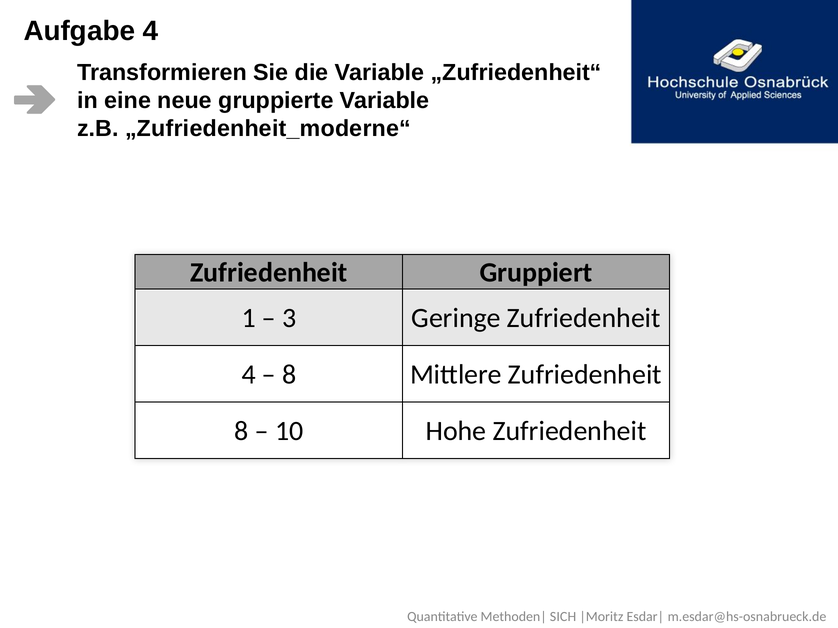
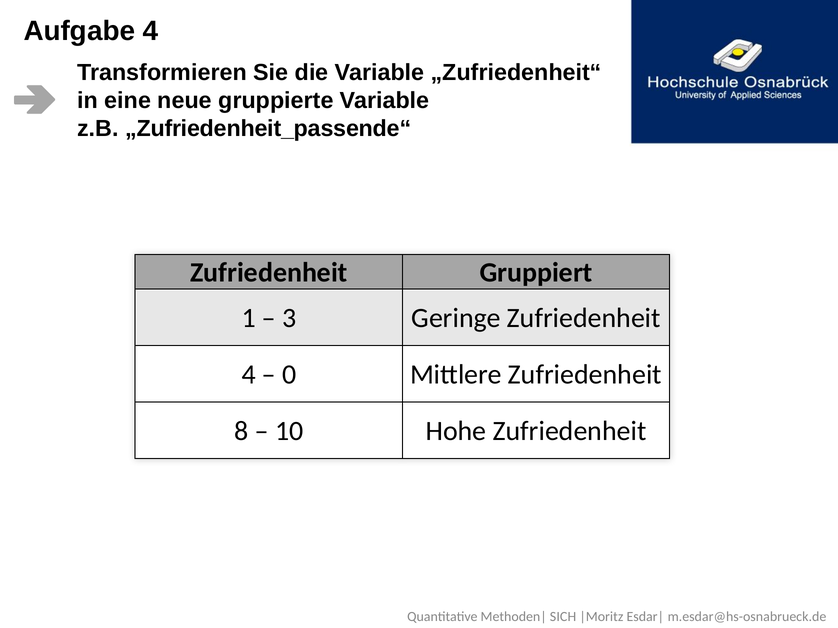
„Zufriedenheit_moderne“: „Zufriedenheit_moderne“ -> „Zufriedenheit_passende“ (268, 129)
8: 8 -> 0 (289, 375)
